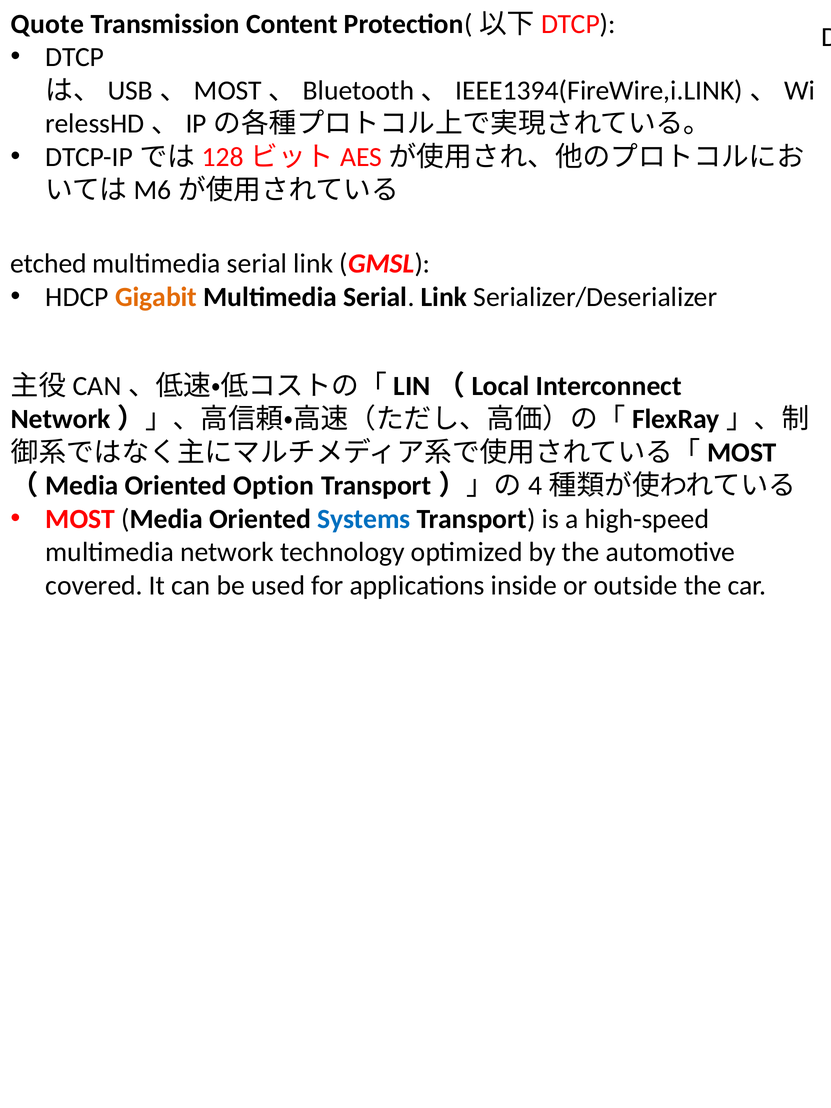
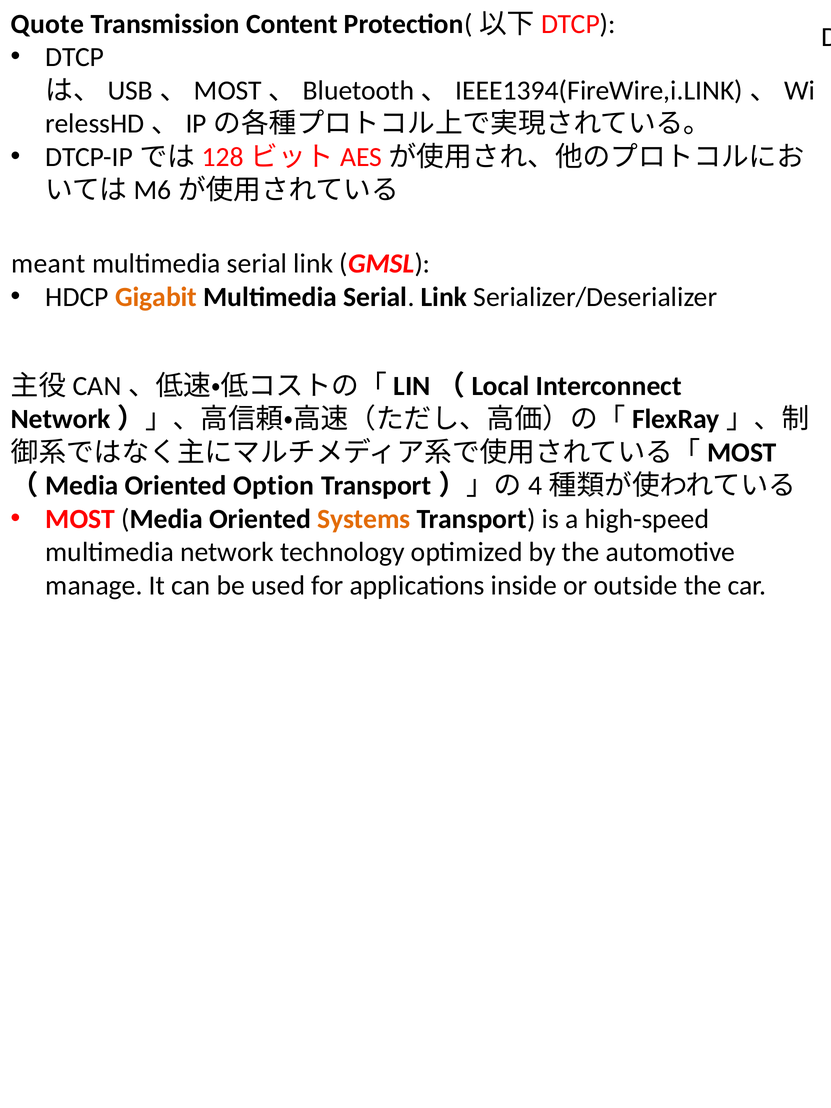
etched: etched -> meant (48, 264)
Systems colour: blue -> orange (364, 519)
covered: covered -> manage (94, 585)
